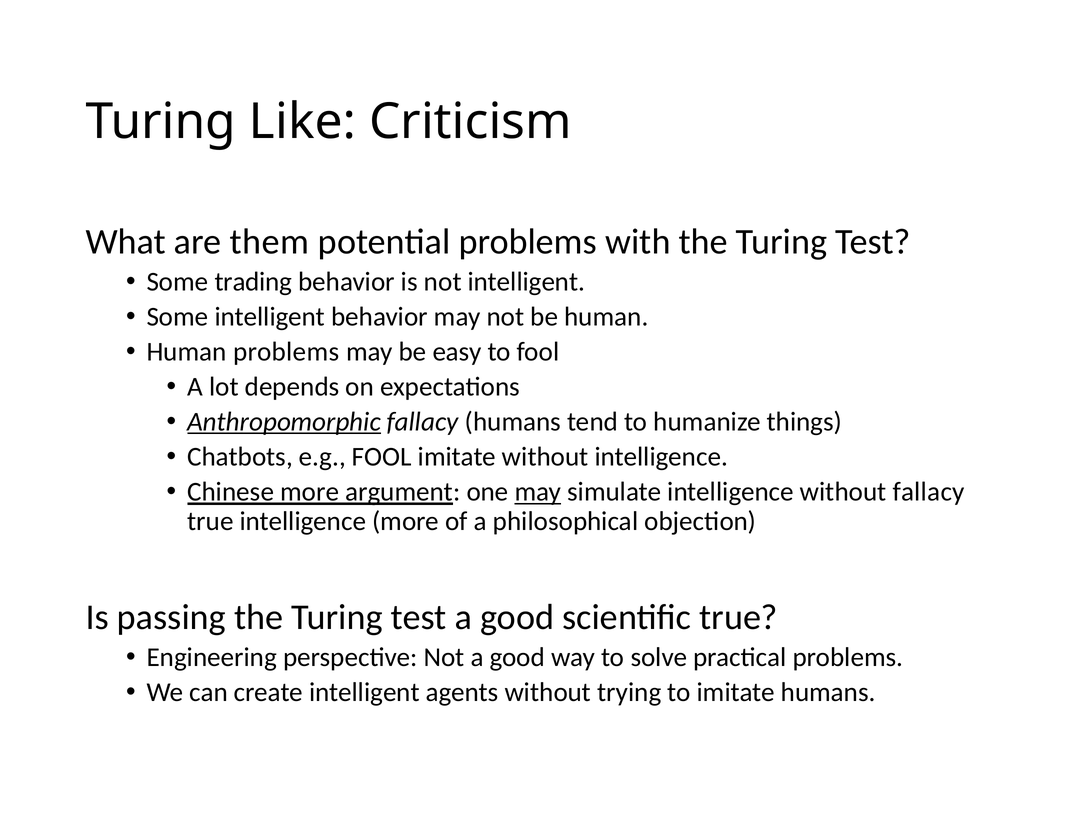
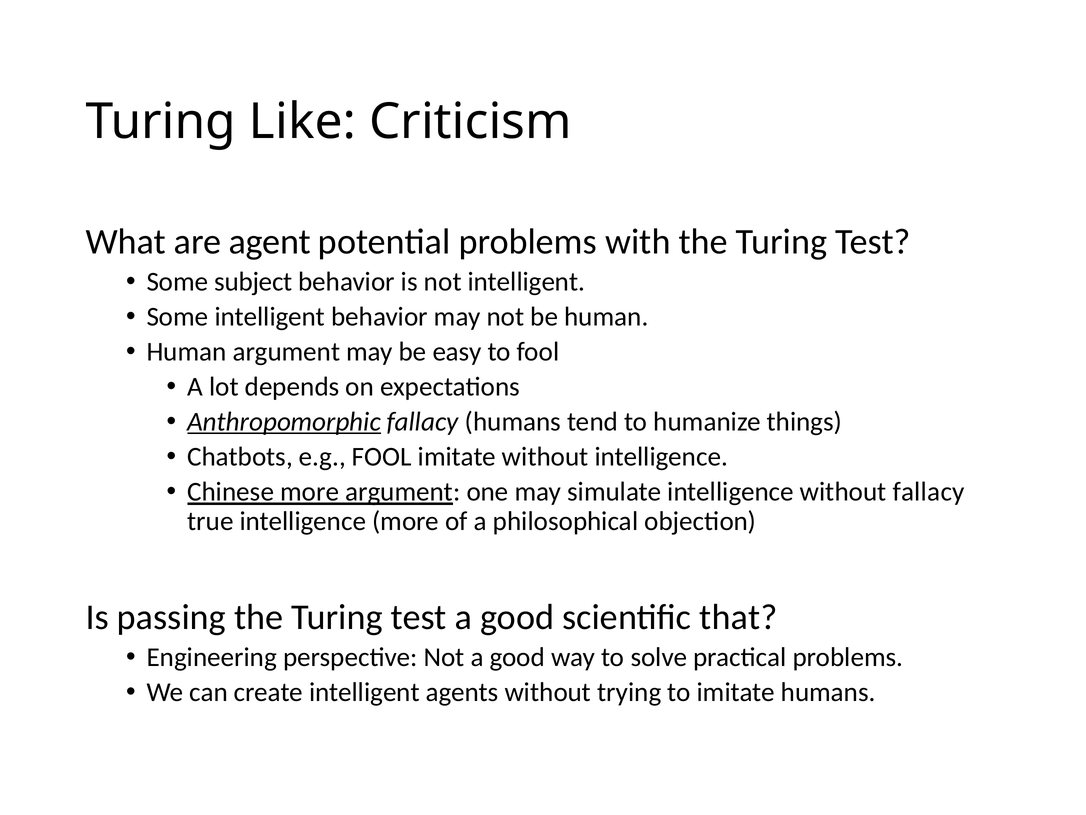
them: them -> agent (270, 242)
trading: trading -> subject (253, 281)
Human problems: problems -> argument (286, 351)
may underline: present -> none (538, 492)
scientific true: true -> that (738, 617)
